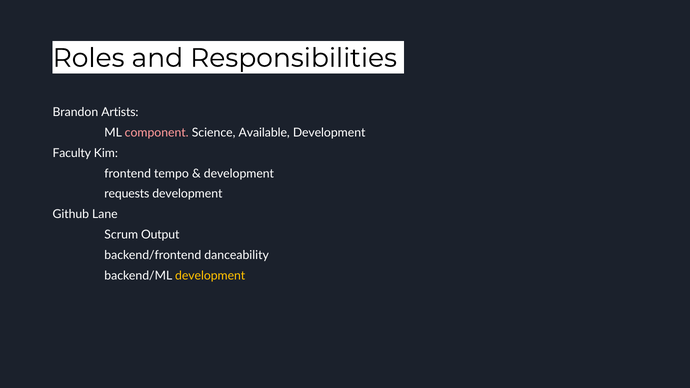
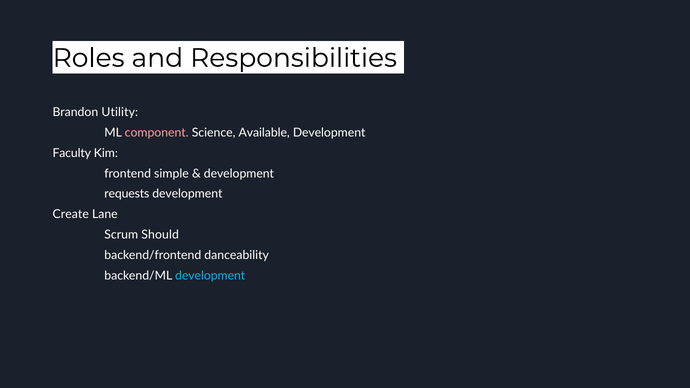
Artists: Artists -> Utility (120, 112)
tempo: tempo -> simple (171, 174)
Github: Github -> Create (71, 214)
Output: Output -> Should (160, 235)
development colour: yellow -> light blue (210, 276)
